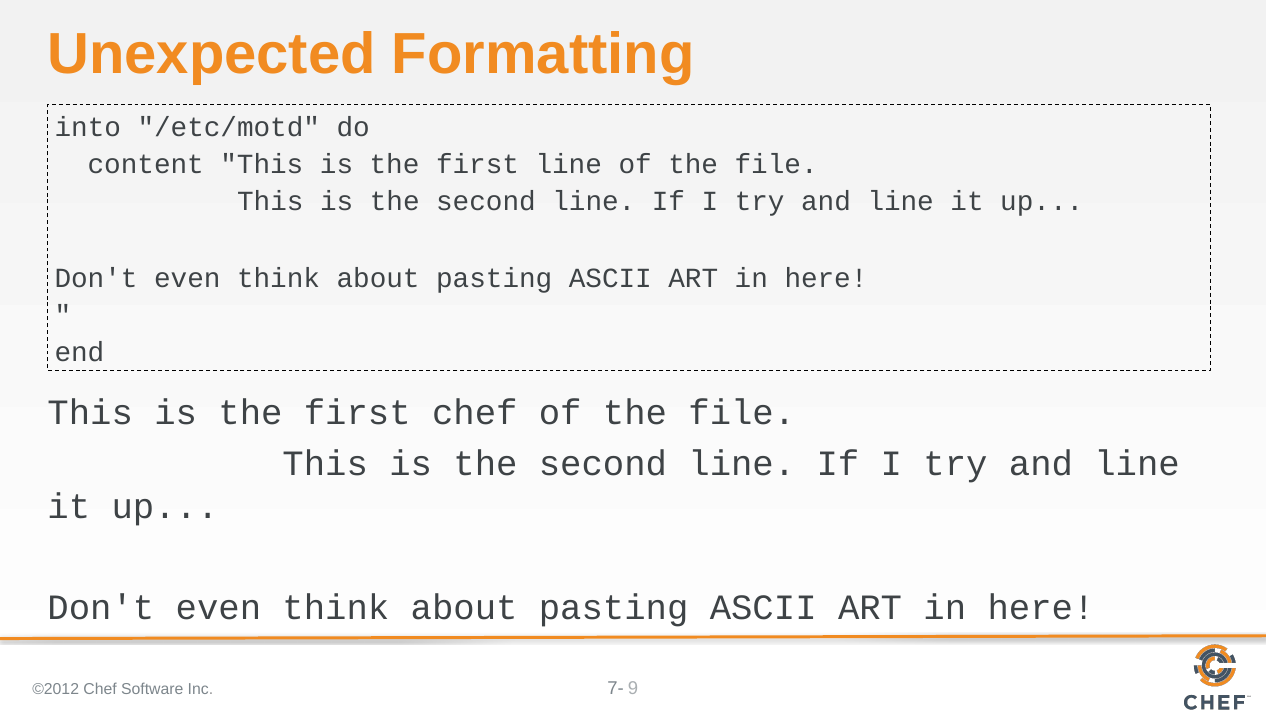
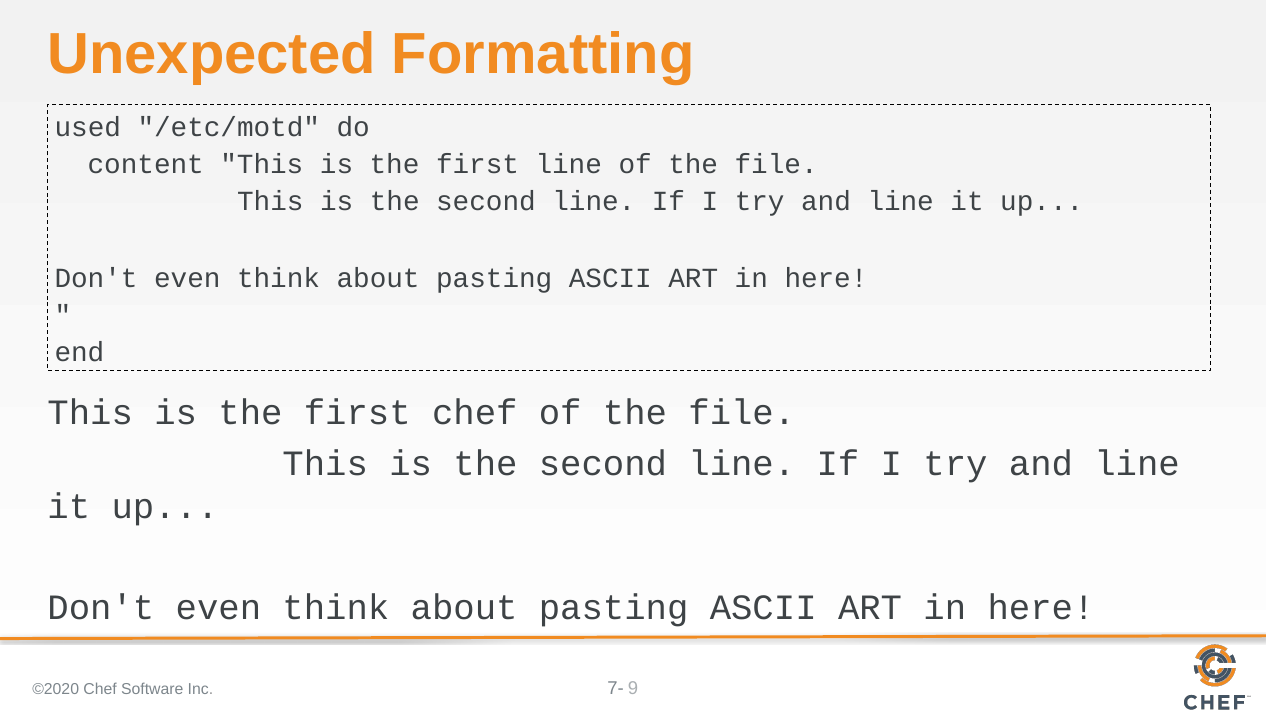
into: into -> used (88, 127)
©2012: ©2012 -> ©2020 (56, 689)
